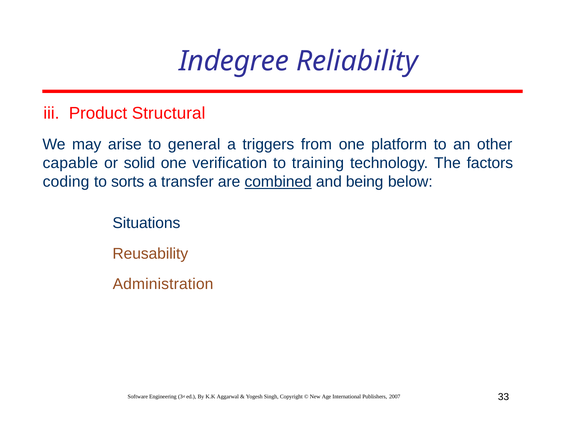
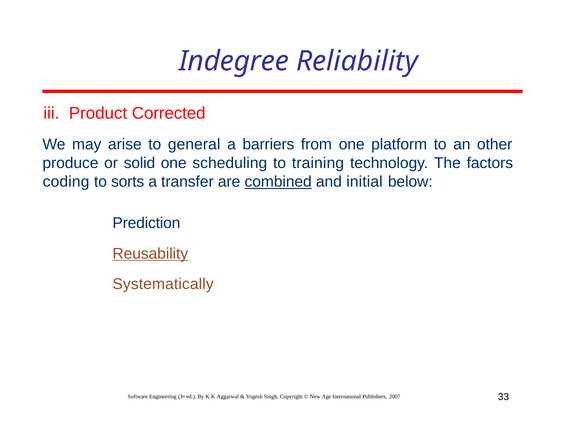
Structural: Structural -> Corrected (169, 113)
triggers: triggers -> barriers (268, 145)
capable: capable -> produce (70, 163)
verification: verification -> scheduling (230, 163)
being: being -> initial (364, 182)
Situations: Situations -> Prediction (146, 223)
Reusability underline: none -> present (150, 254)
Administration: Administration -> Systematically (163, 284)
